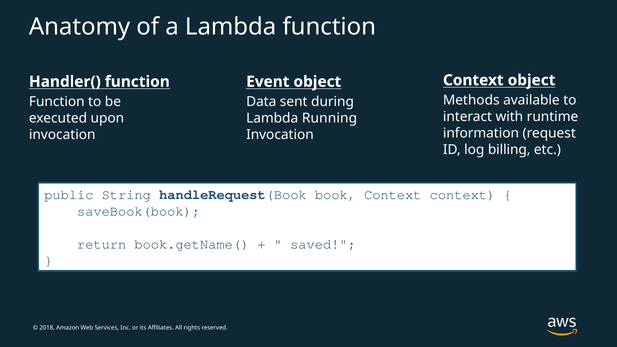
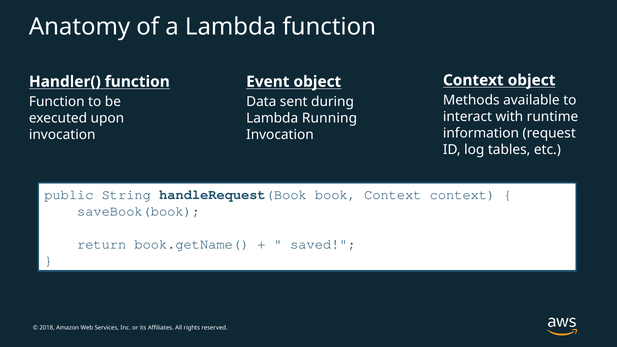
billing: billing -> tables (509, 150)
